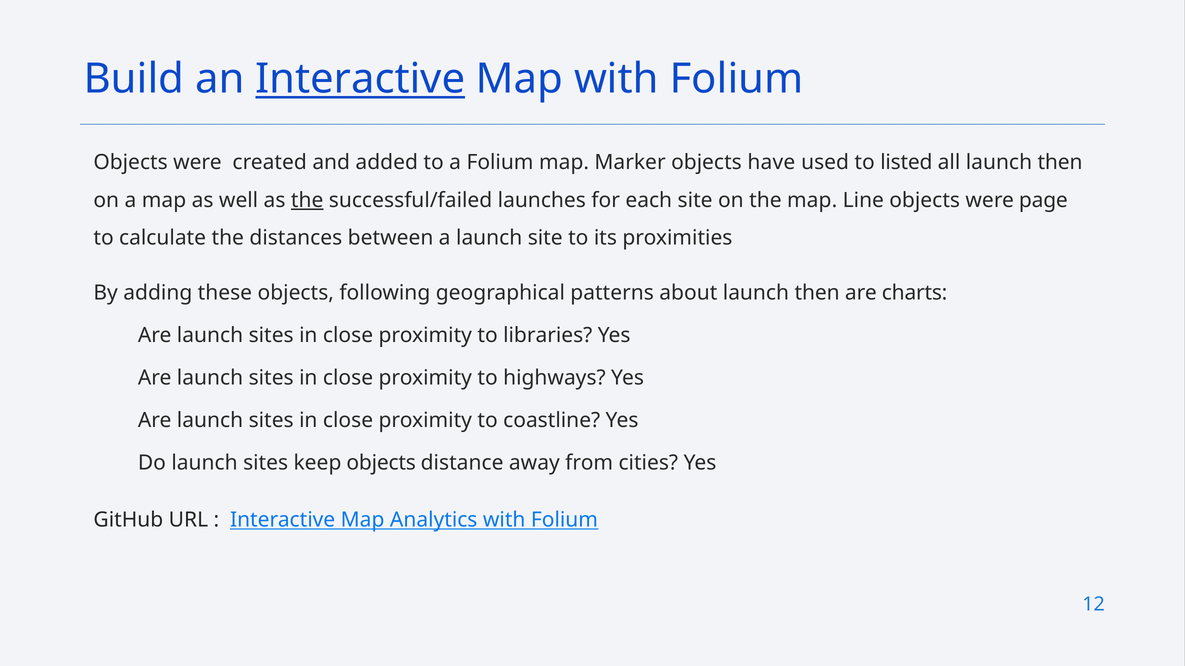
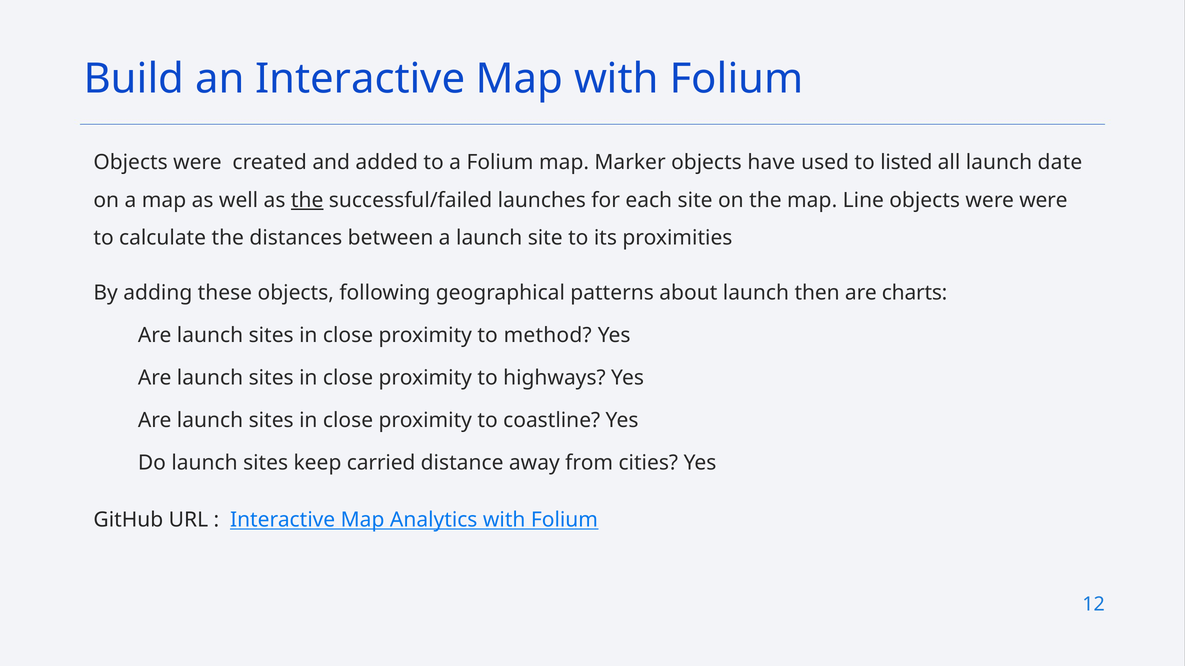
Interactive underline: present -> none (360, 79)
all launch then: then -> date (1060, 163)
were page: page -> were (1043, 200)
libraries: libraries -> method (548, 336)
keep objects: objects -> carried (381, 463)
